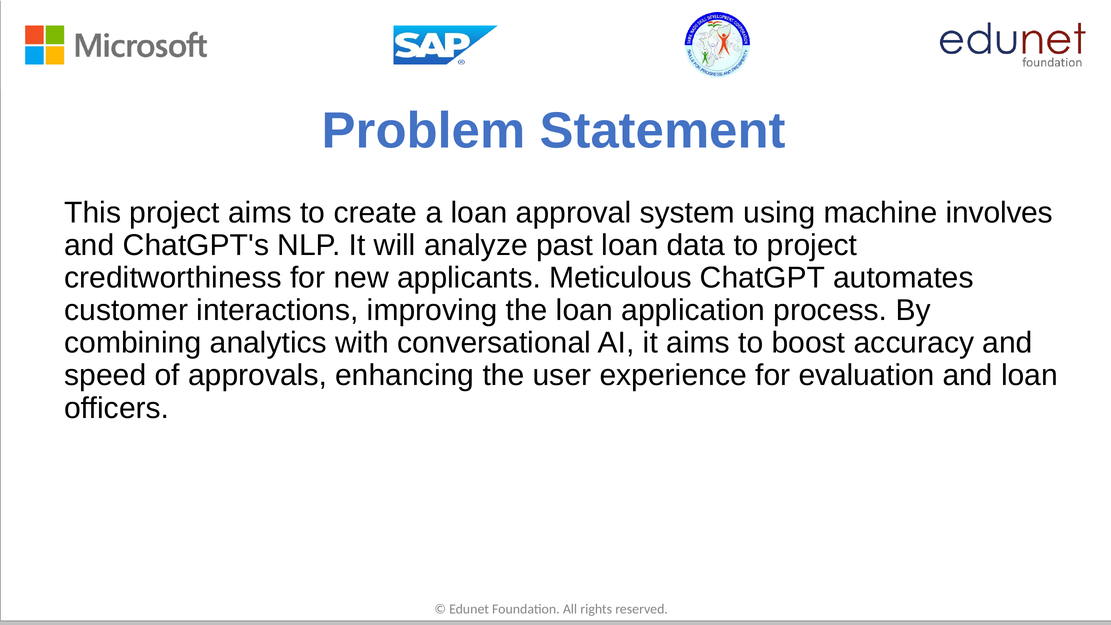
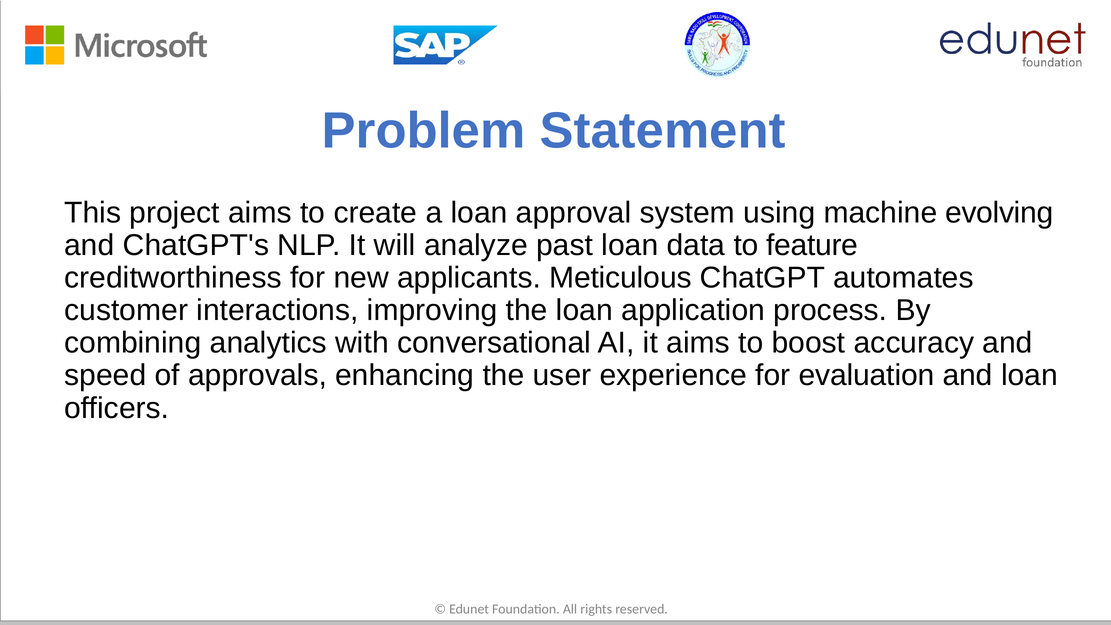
involves: involves -> evolving (999, 213)
to project: project -> feature (812, 245)
